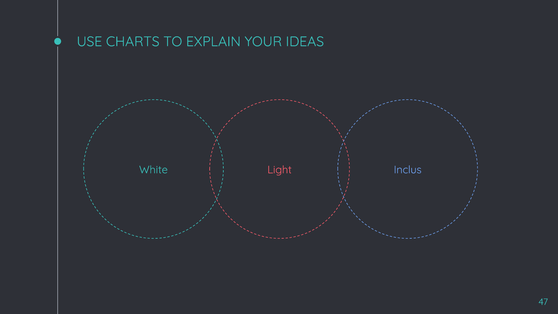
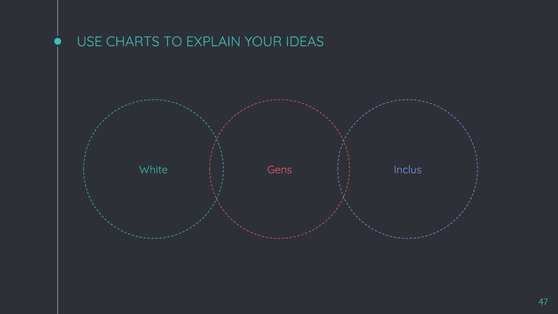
Light: Light -> Gens (280, 170)
